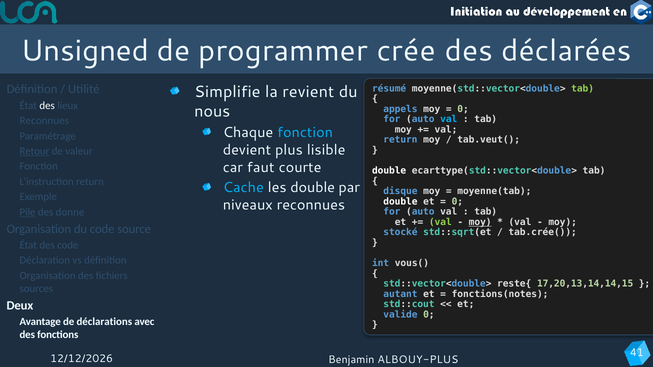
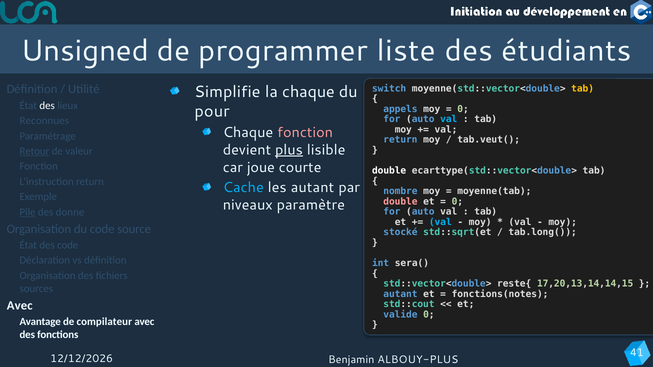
crée: crée -> liste (406, 51)
déclarées: déclarées -> étudiants (566, 51)
résumé: résumé -> switch (389, 89)
tab colour: light green -> yellow (583, 89)
la revient: revient -> chaque (308, 92)
nous: nous -> pour (212, 111)
fonction colour: light blue -> pink (305, 133)
plus underline: none -> present (289, 150)
faut: faut -> joue (261, 167)
les double: double -> autant (313, 188)
disque: disque -> nombre (400, 191)
double colour: white -> pink (400, 202)
niveaux reconnues: reconnues -> paramètre (311, 205)
val colour: light green -> light blue (440, 222)
moy underline: present -> none (480, 222)
tab.crée(: tab.crée( -> tab.long( (543, 233)
vous(: vous( -> sera( (412, 263)
Deux: Deux -> Avec (20, 306)
déclarations: déclarations -> compilateur (104, 322)
